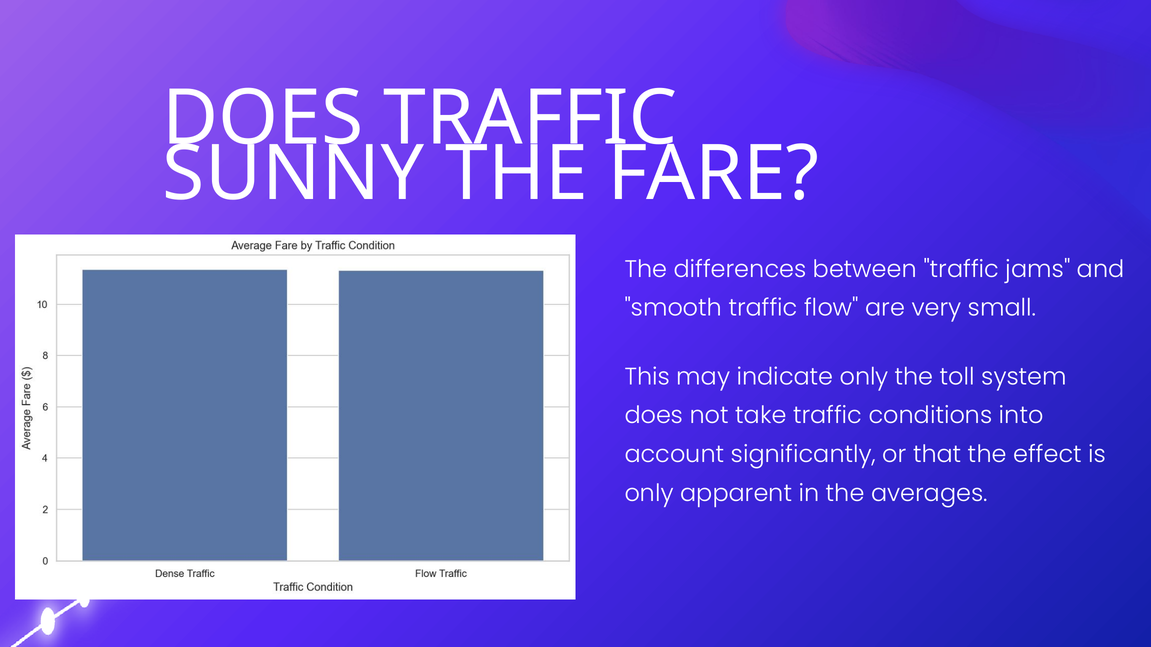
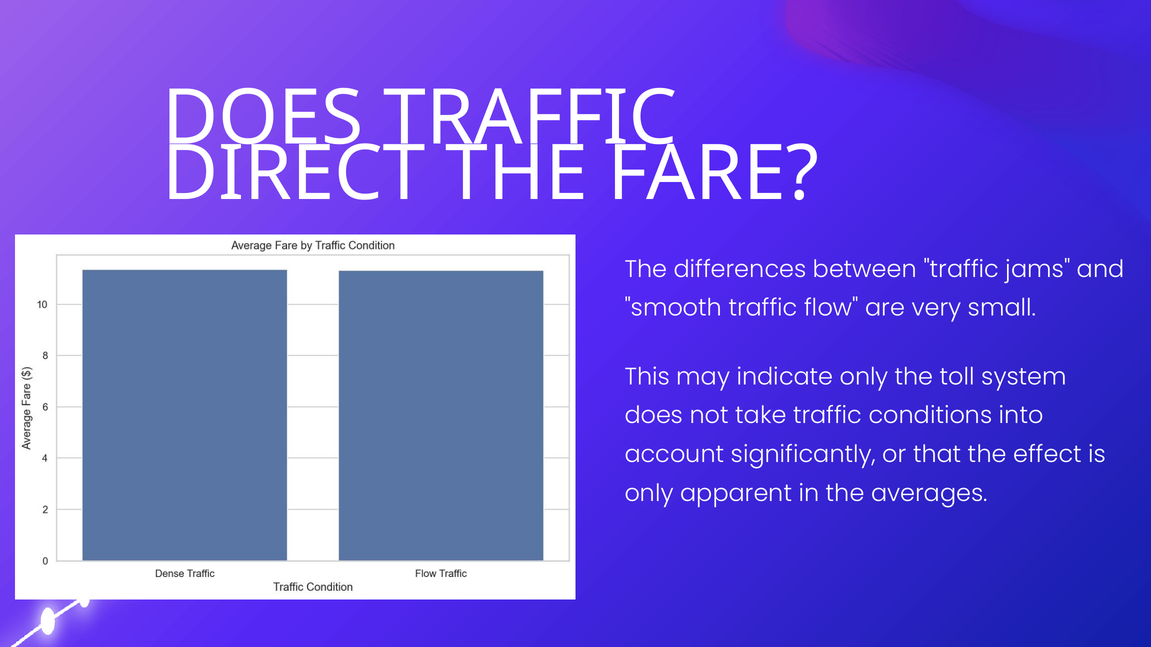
SUNNY: SUNNY -> DIRECT (294, 174)
